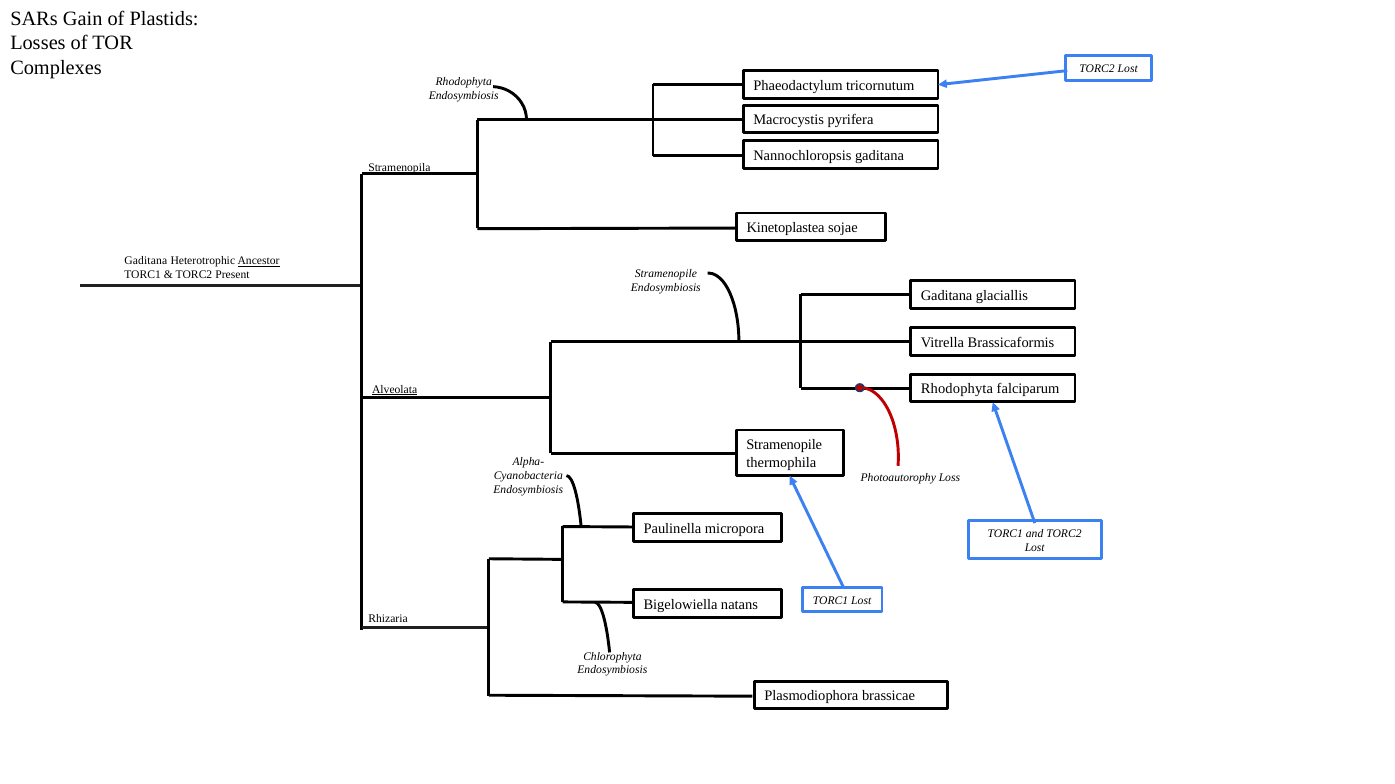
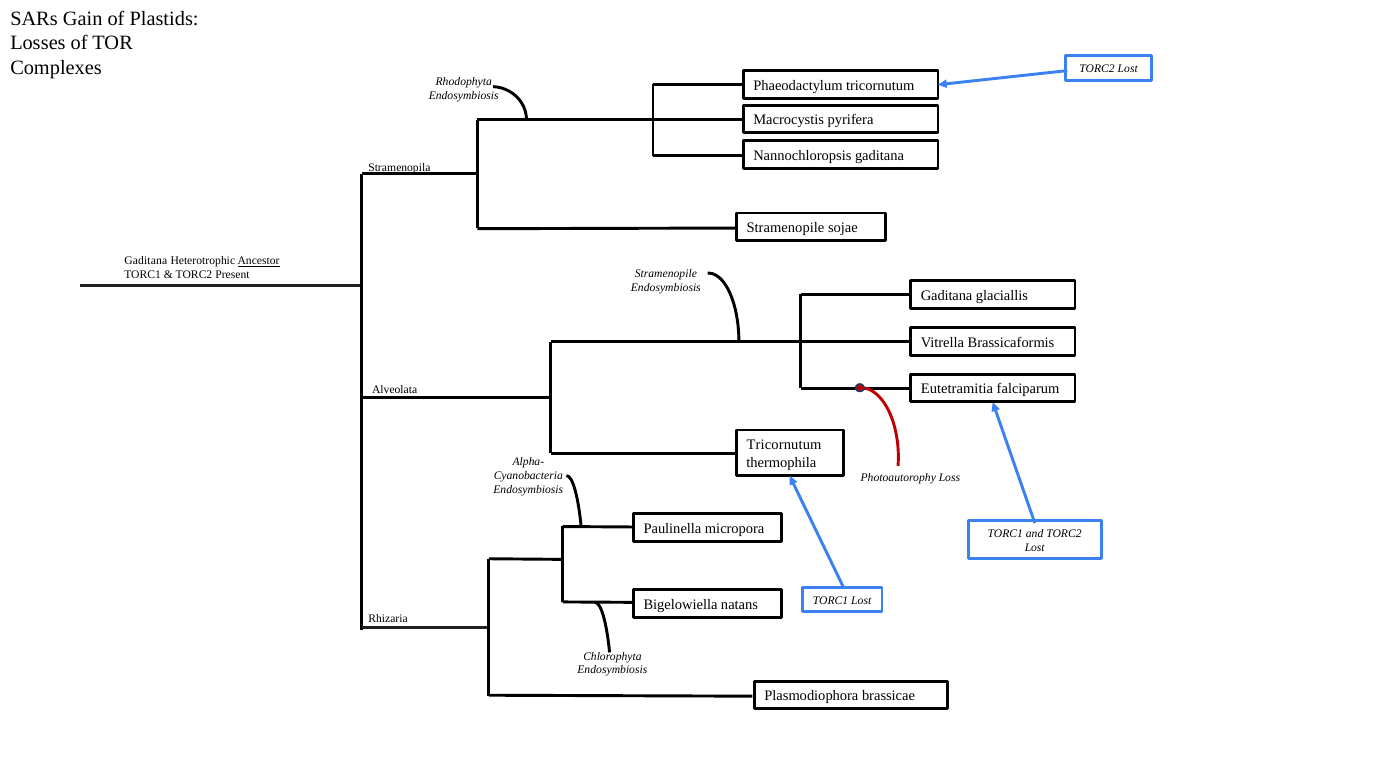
Kinetoplastea: Kinetoplastea -> Stramenopile (785, 228)
Rhodophyta: Rhodophyta -> Eutetramitia (957, 389)
Alveolata underline: present -> none (395, 390)
Stramenopile: Stramenopile -> Tricornutum (784, 445)
